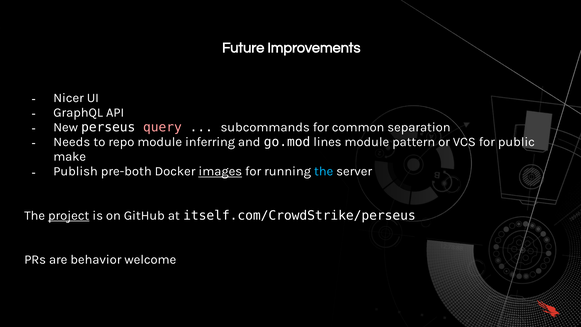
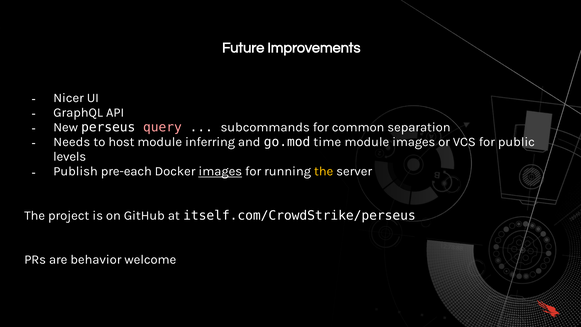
repo: repo -> host (121, 142)
lines: lines -> time (327, 142)
module pattern: pattern -> images (414, 142)
make: make -> levels (70, 157)
pre-both: pre-both -> pre-each (126, 171)
the colour: light blue -> yellow (324, 171)
project underline: present -> none (69, 215)
